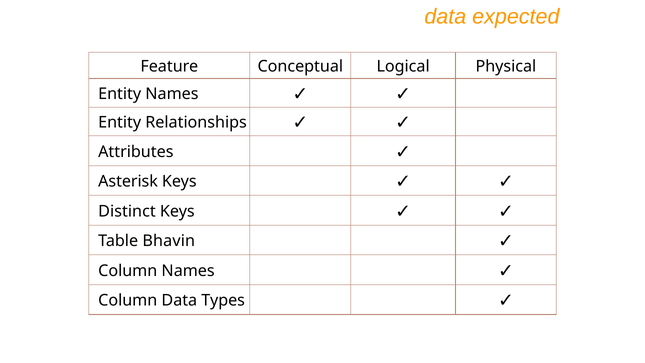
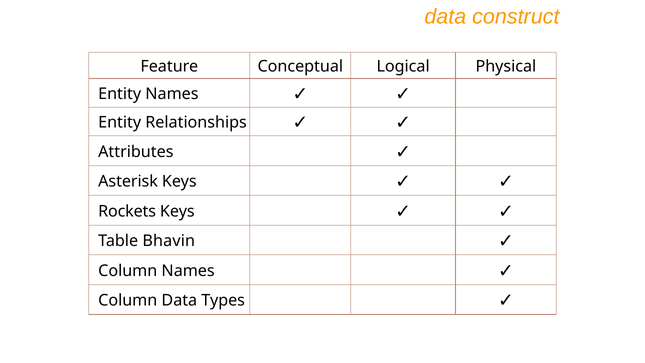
expected: expected -> construct (516, 17)
Distinct: Distinct -> Rockets (127, 211)
